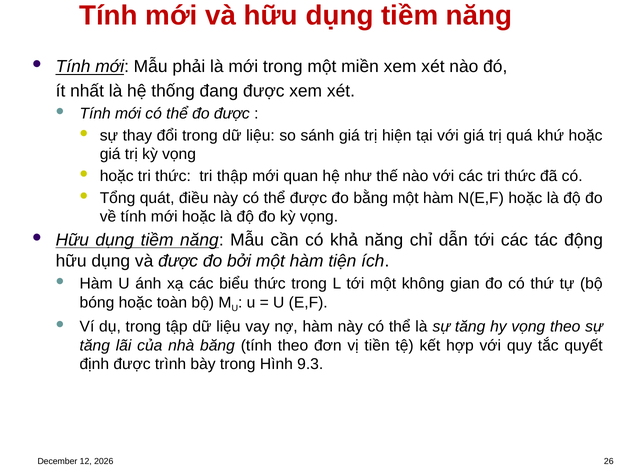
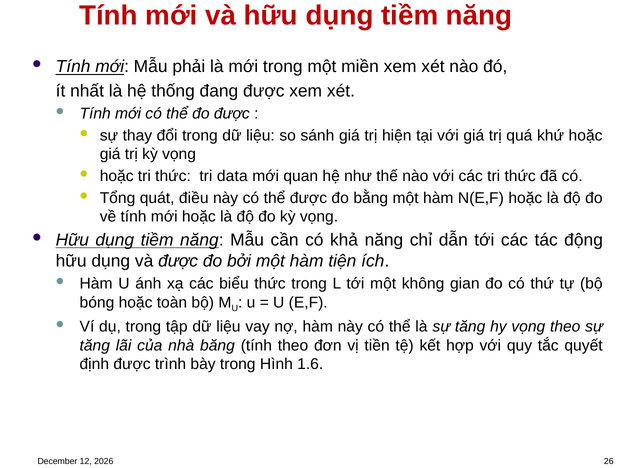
thập: thập -> data (232, 176)
9.3: 9.3 -> 1.6 (310, 365)
